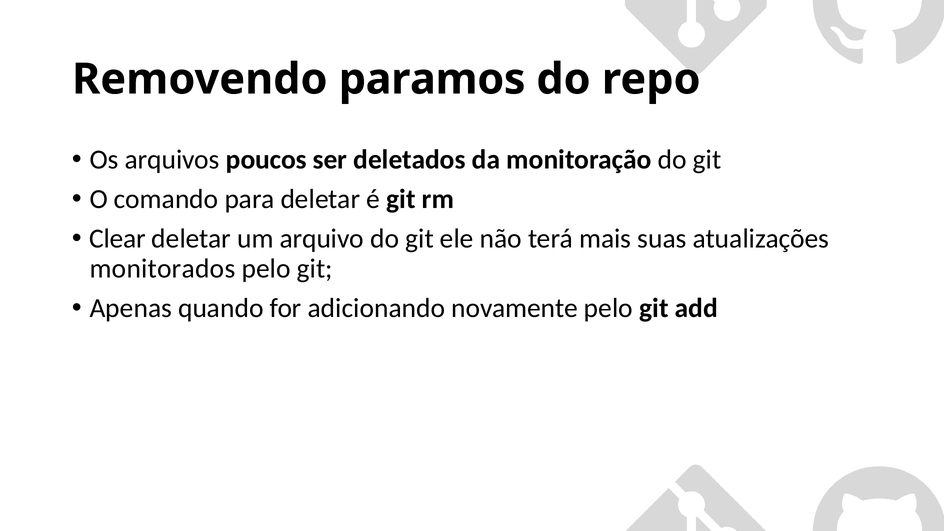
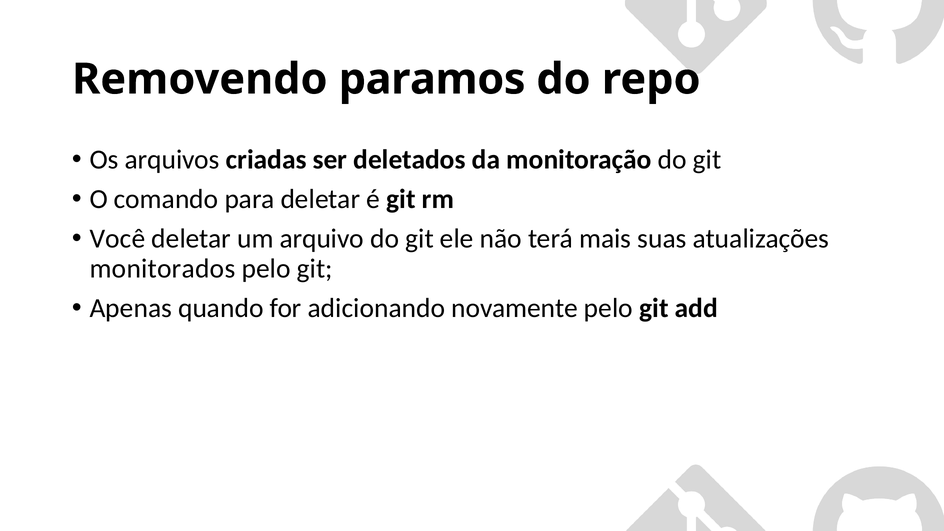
poucos: poucos -> criadas (266, 160)
Clear: Clear -> Você (117, 239)
